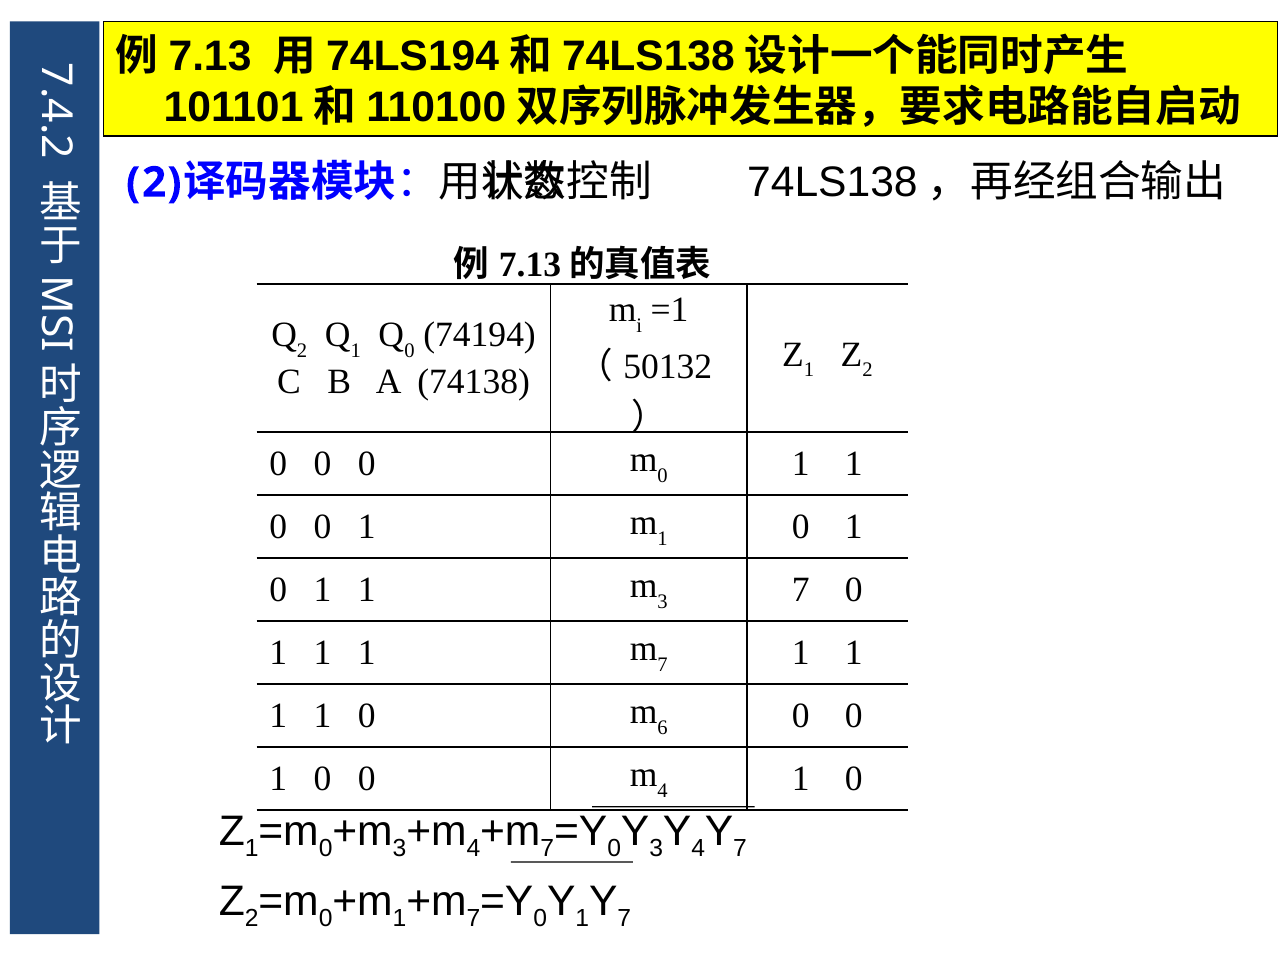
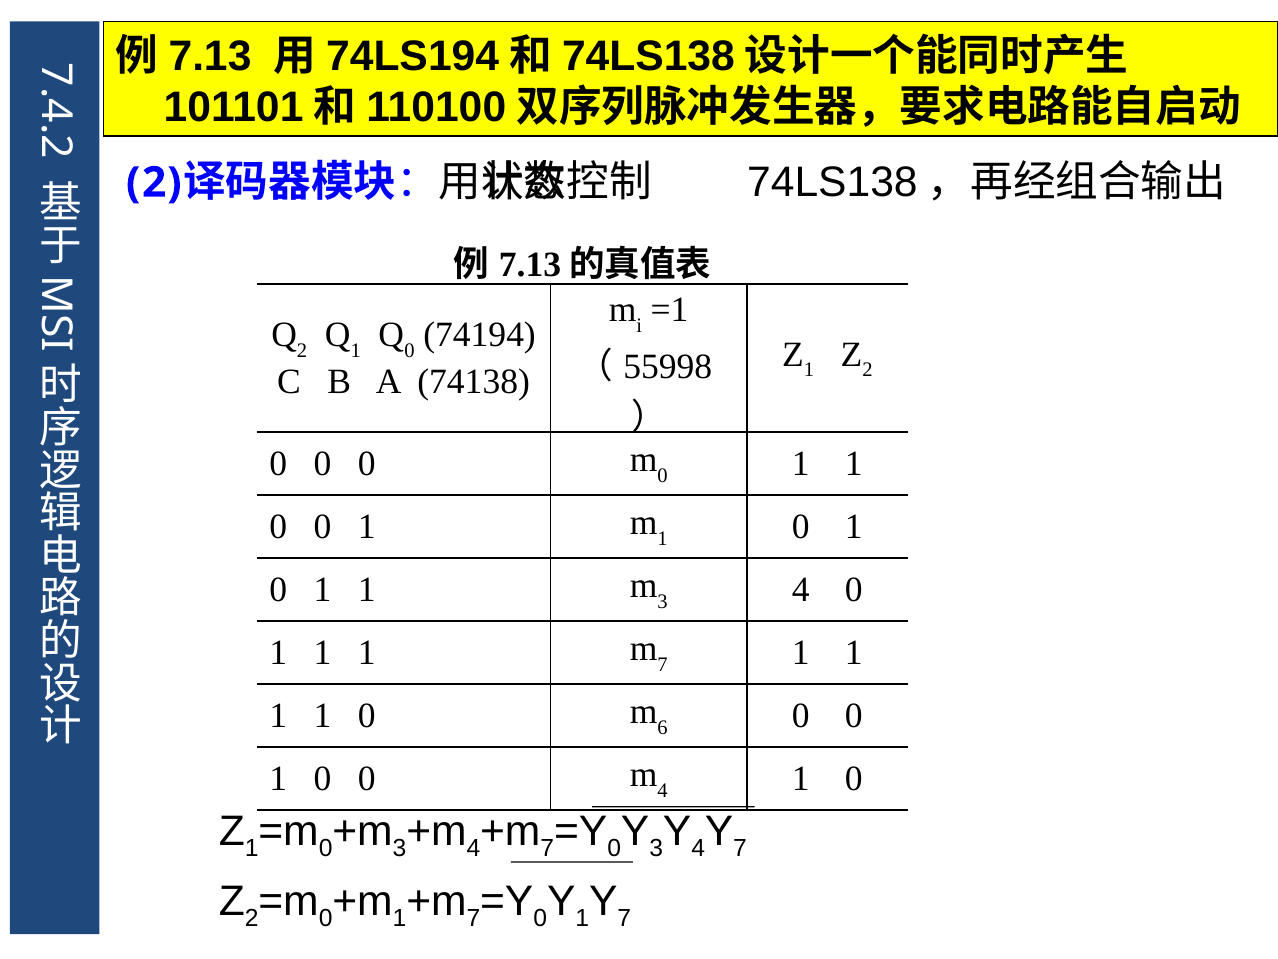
50132: 50132 -> 55998 (668, 366)
7: 7 -> 4 (801, 590)
